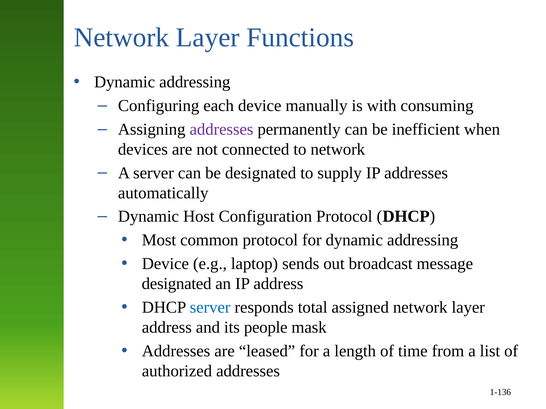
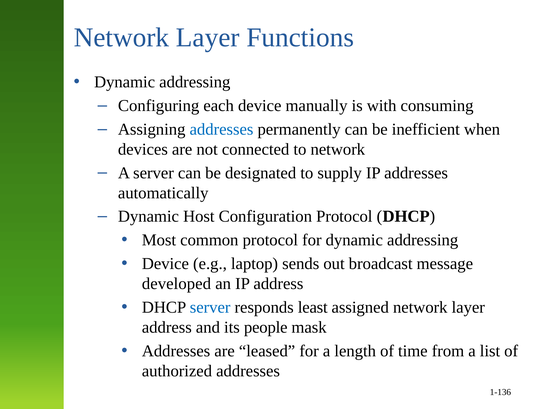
addresses colour: purple -> blue (221, 129)
designated: designated -> developed (176, 284)
total: total -> least (313, 308)
